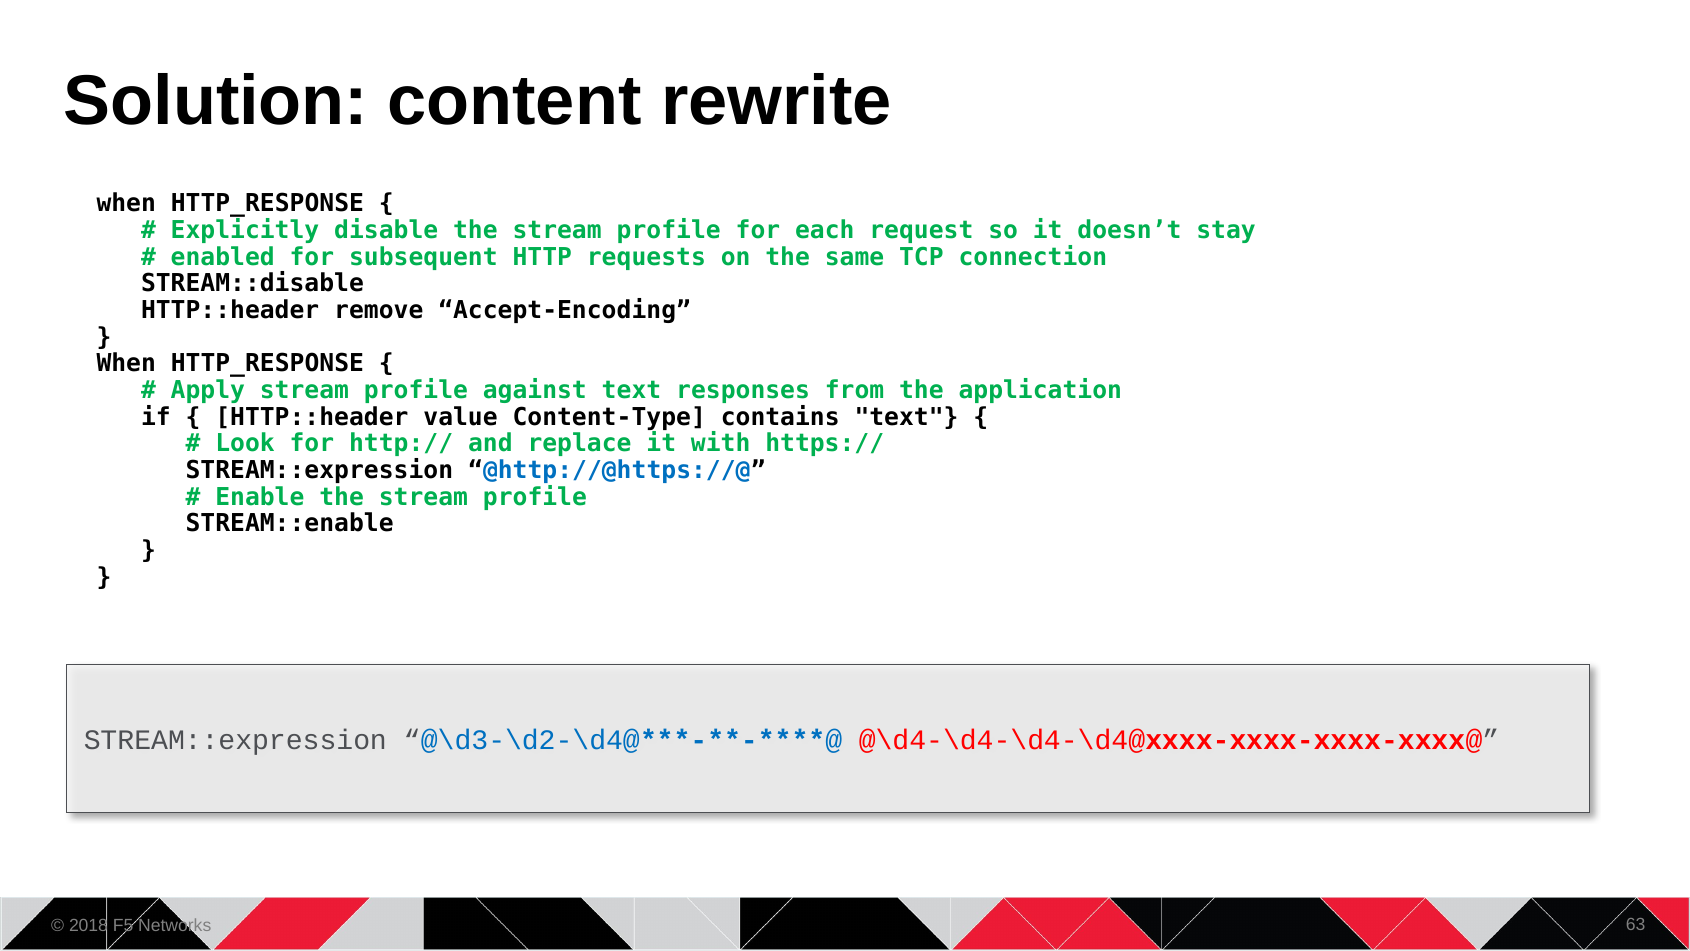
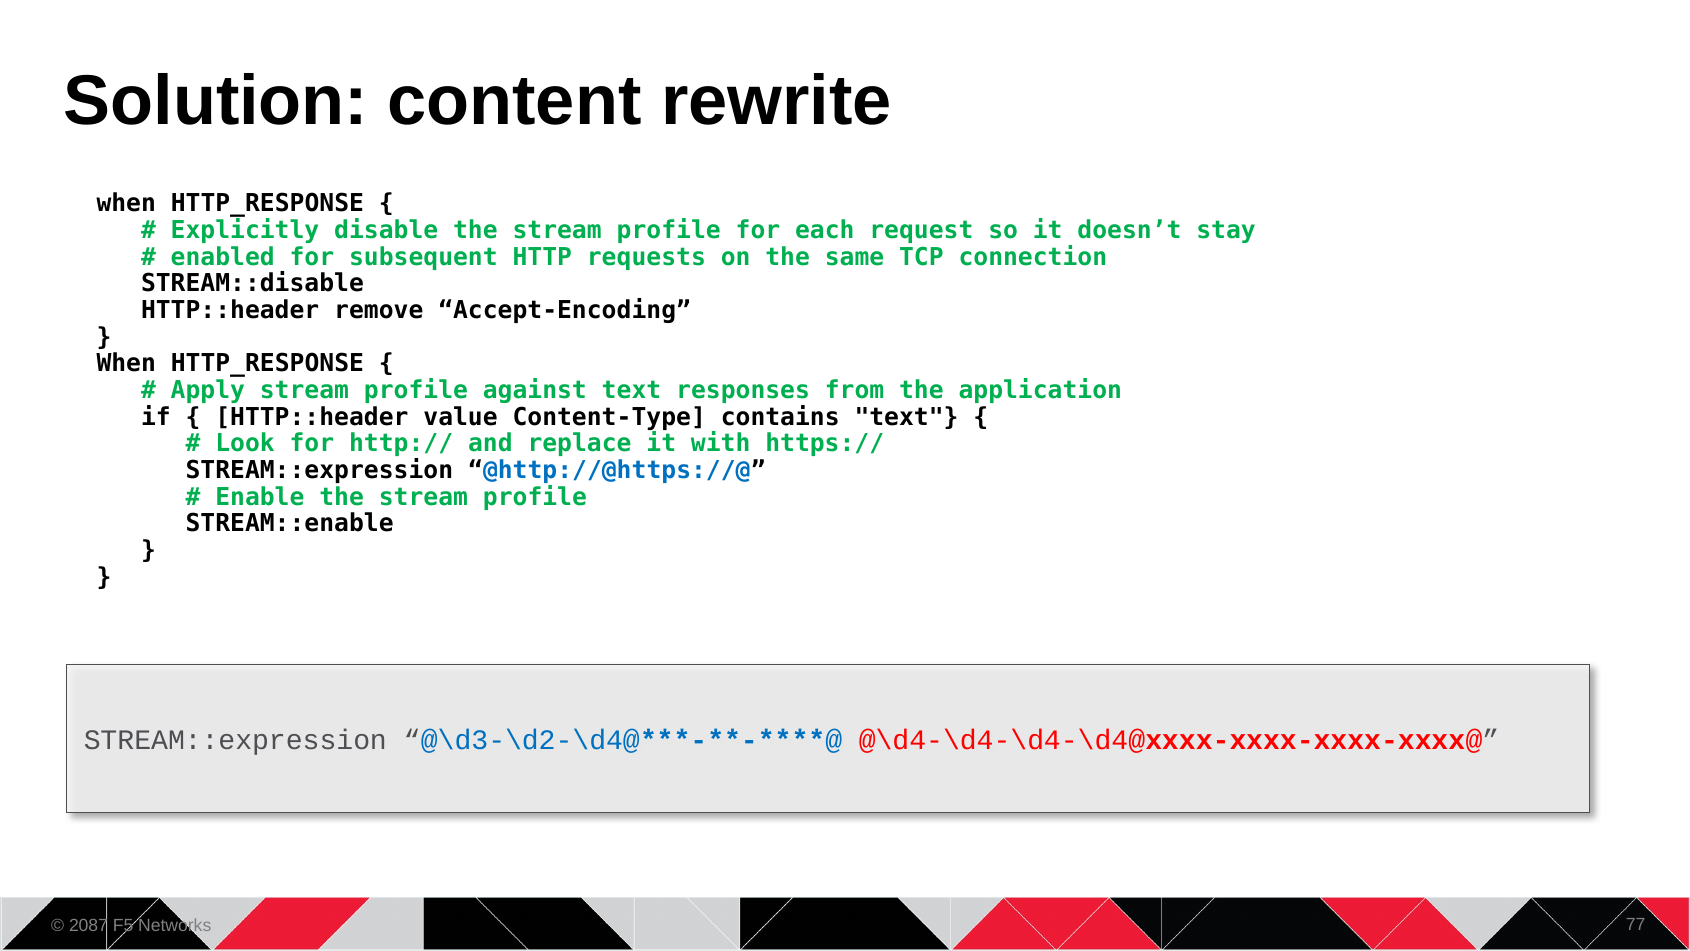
2018: 2018 -> 2087 (89, 926)
63: 63 -> 77 (1636, 925)
